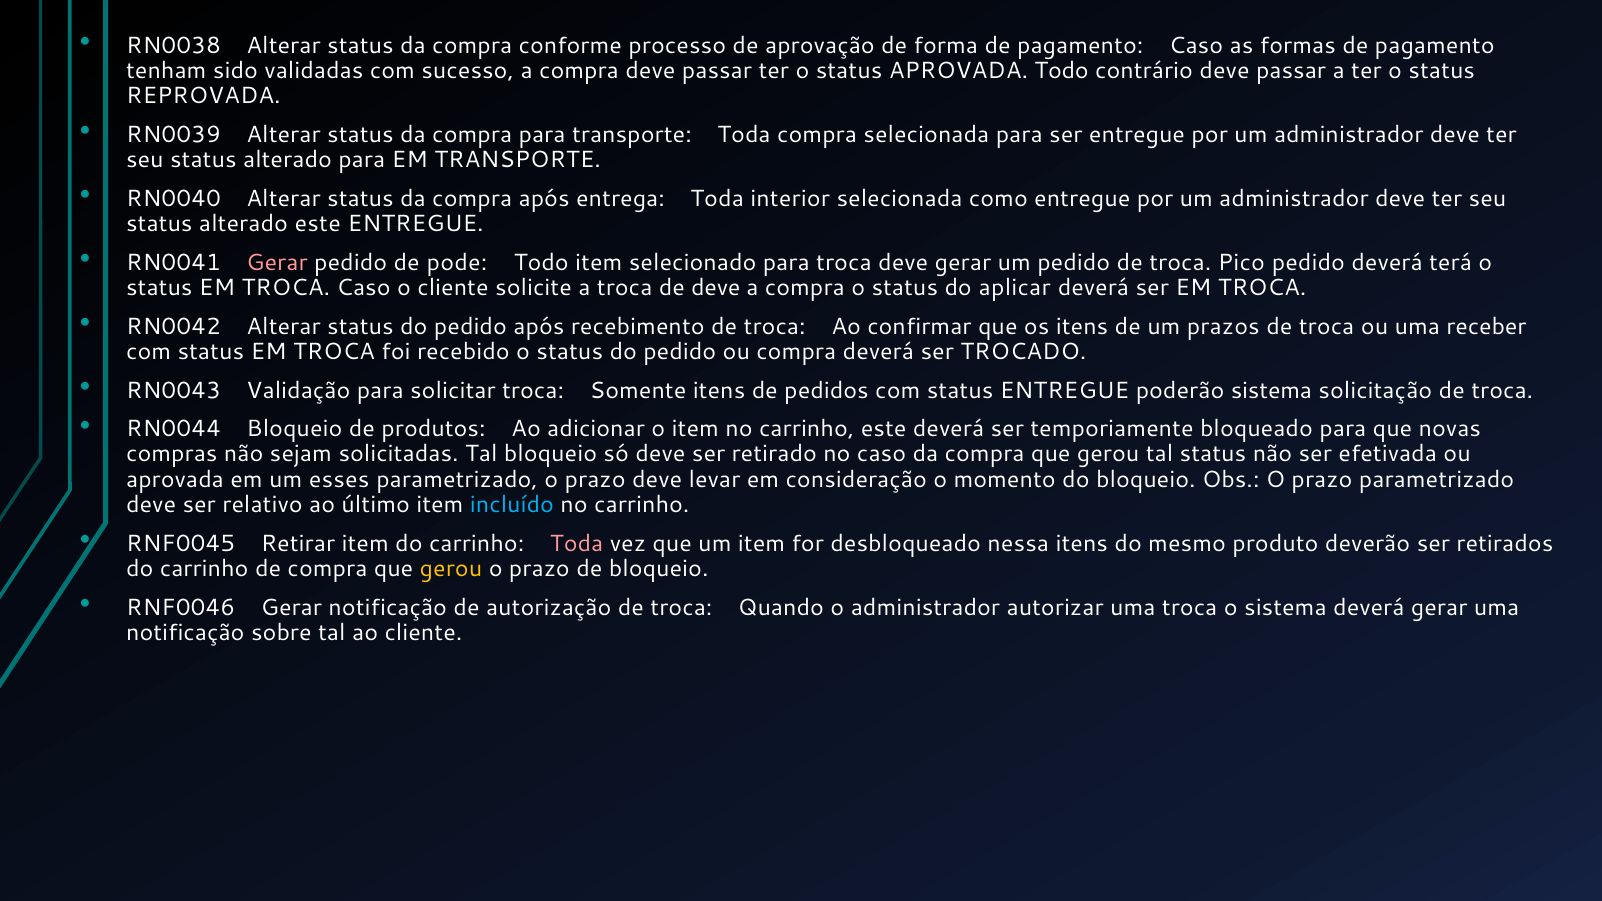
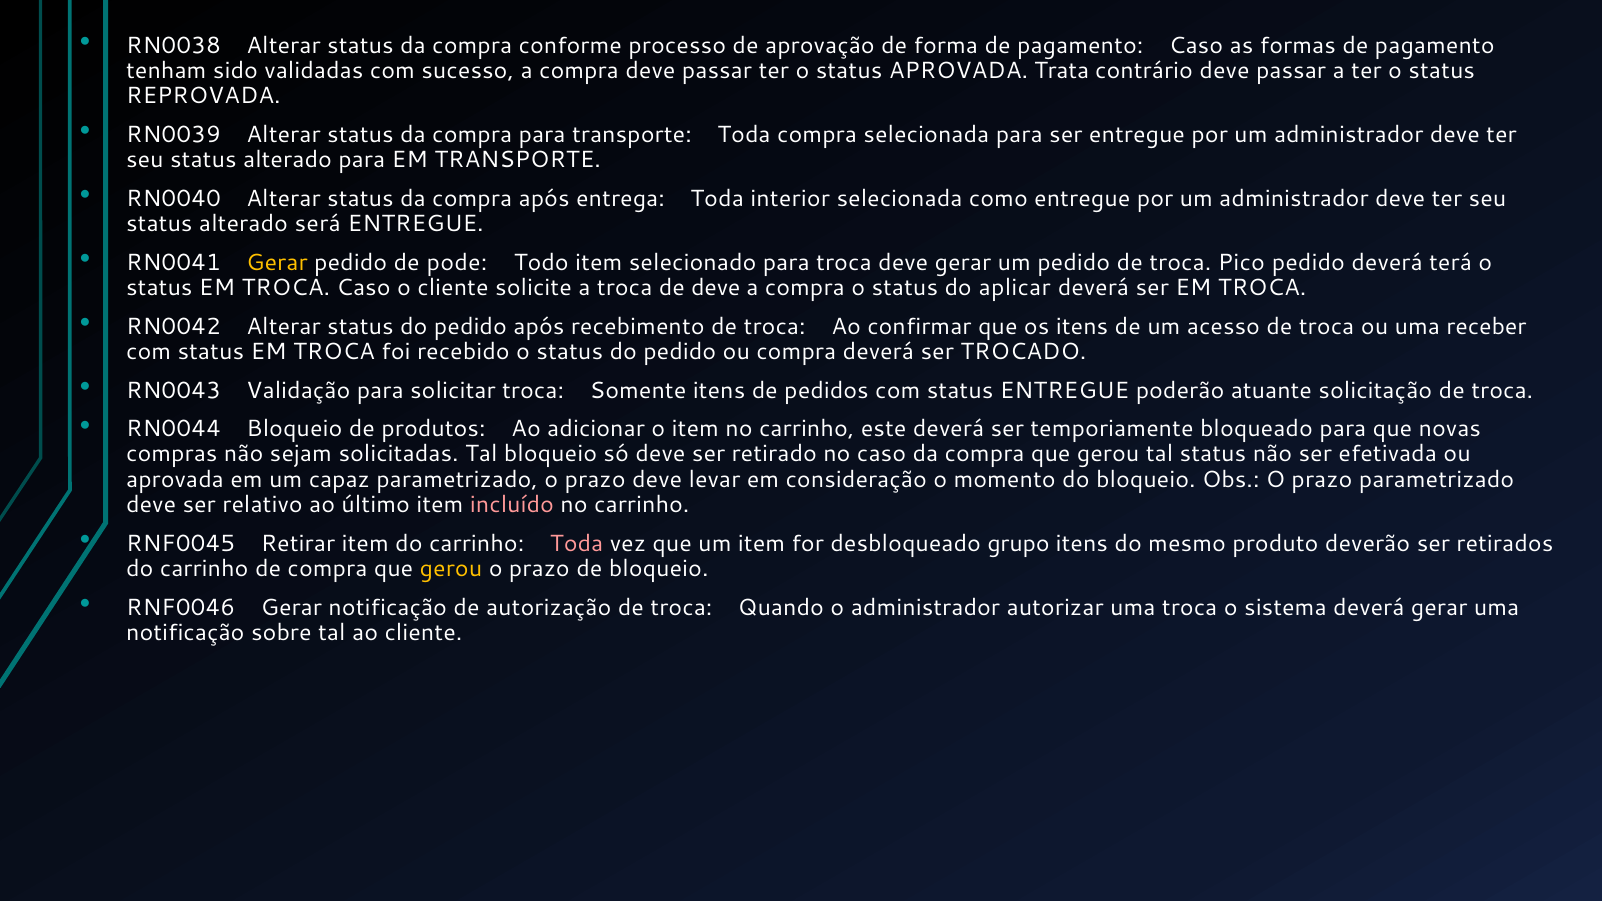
APROVADA Todo: Todo -> Trata (1062, 71)
alterado este: este -> será (318, 224)
Gerar colour: pink -> yellow (277, 263)
prazos: prazos -> acesso (1223, 327)
poderão sistema: sistema -> atuante (1271, 390)
esses: esses -> capaz (339, 480)
incluído colour: light blue -> pink (512, 505)
nessa: nessa -> grupo (1018, 544)
